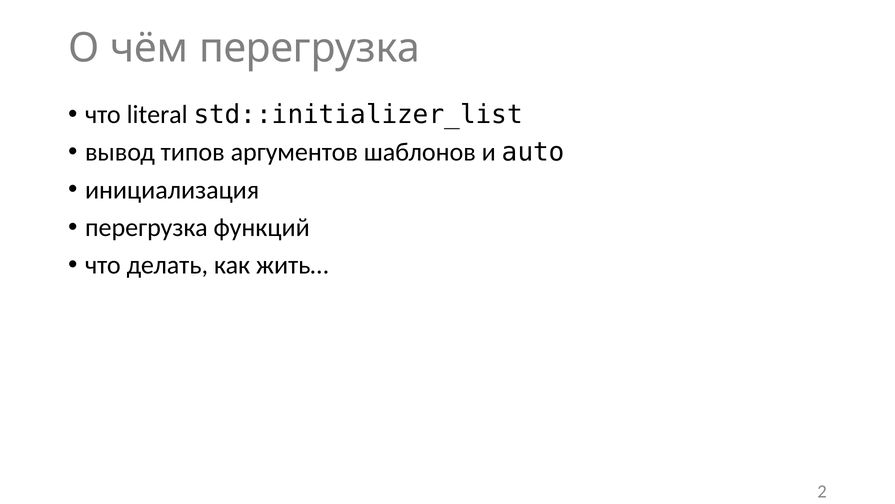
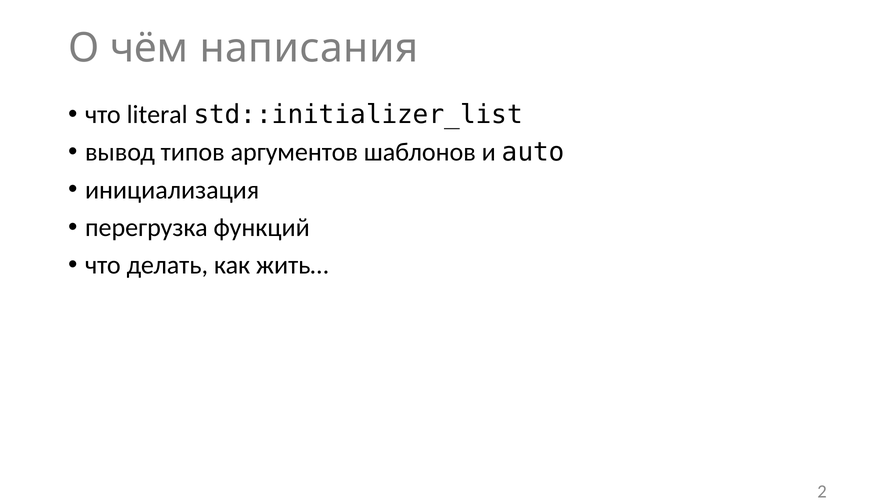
чём перегрузка: перегрузка -> написания (309, 48)
